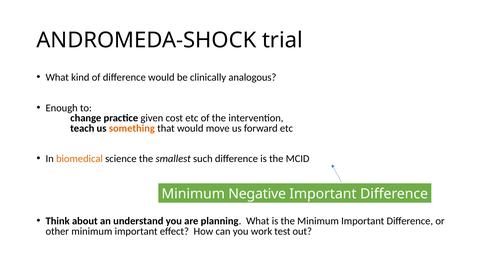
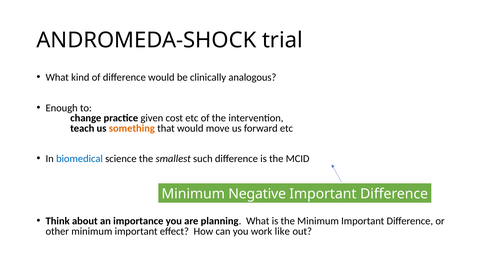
biomedical colour: orange -> blue (79, 159)
understand: understand -> importance (138, 221)
test: test -> like (282, 231)
